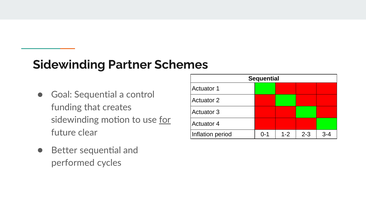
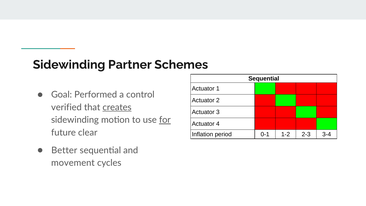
Goal Sequential: Sequential -> Performed (96, 95)
funding: funding -> verified (66, 107)
creates underline: none -> present (117, 107)
performed: performed -> movement (73, 163)
